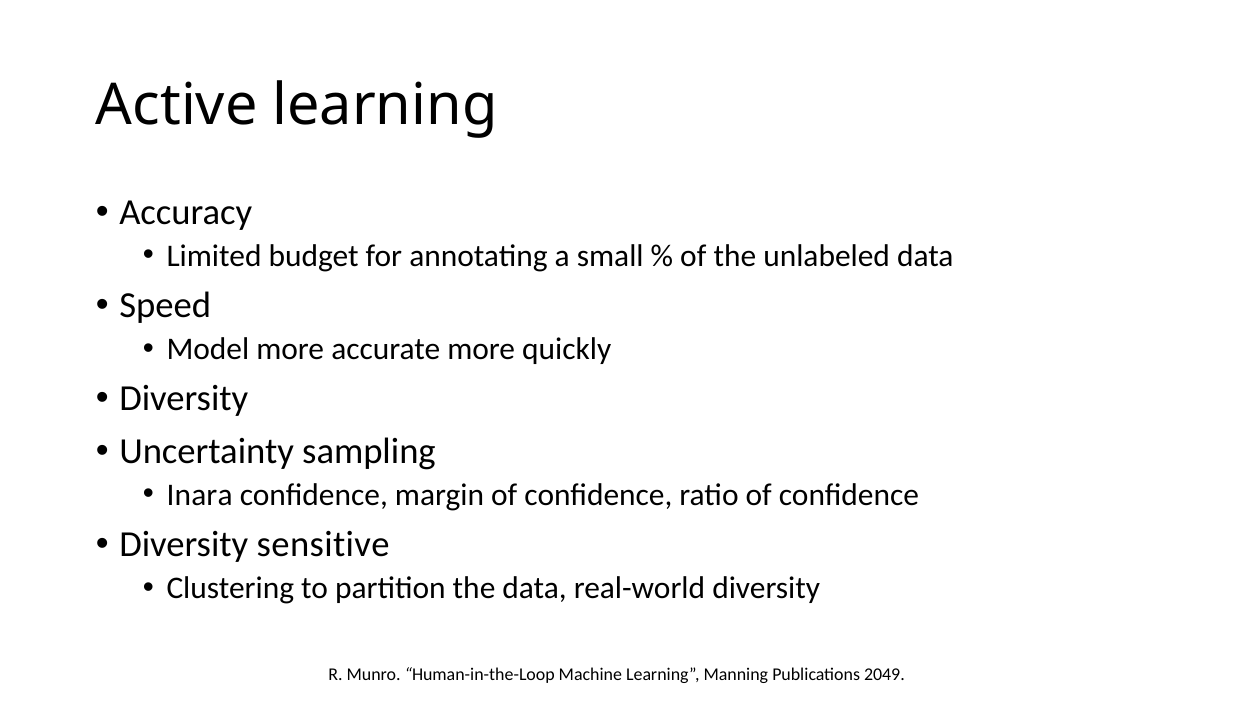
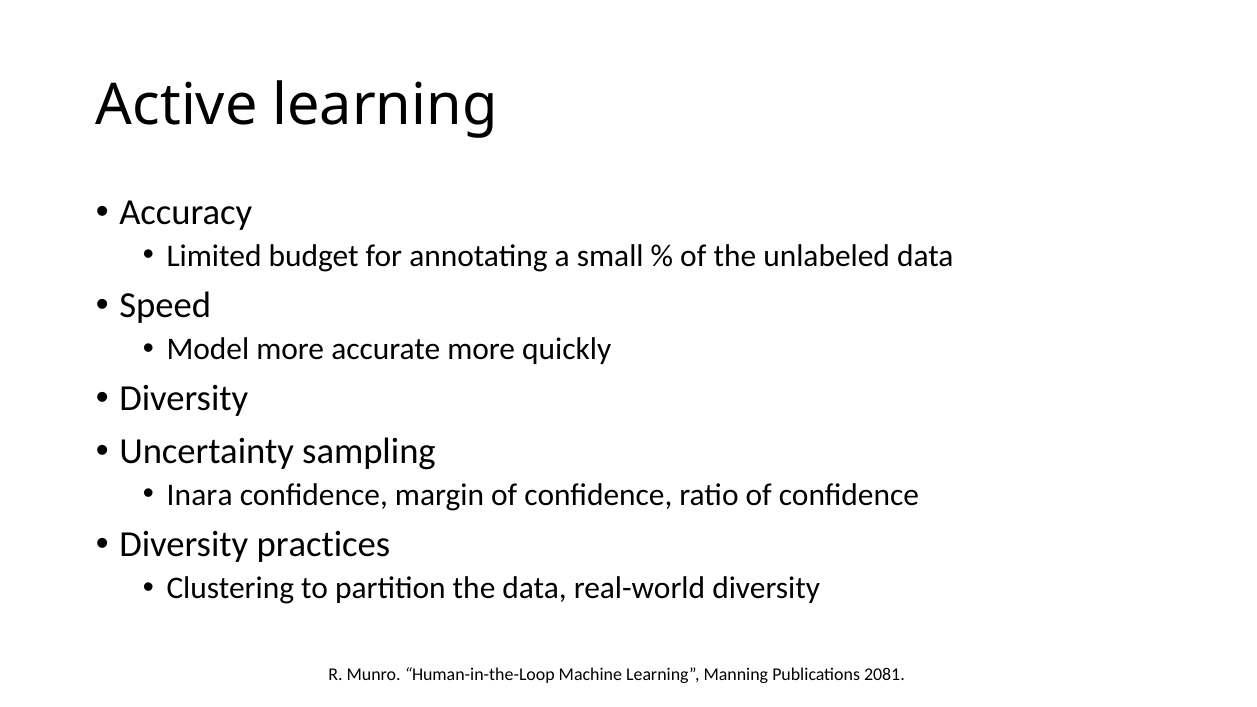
sensitive: sensitive -> practices (323, 545)
2049: 2049 -> 2081 (884, 675)
